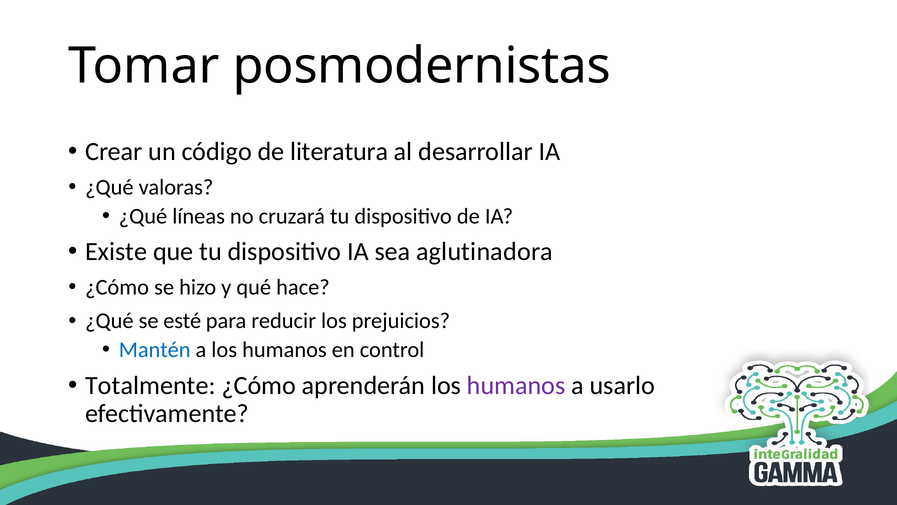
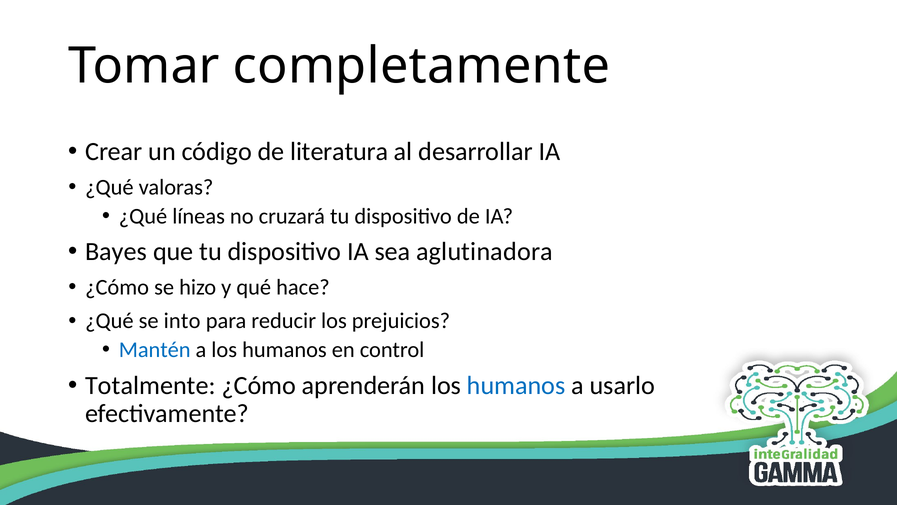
posmodernistas: posmodernistas -> completamente (422, 66)
Existe: Existe -> Bayes (116, 252)
esté: esté -> into (182, 321)
humanos colour: purple -> blue (516, 385)
